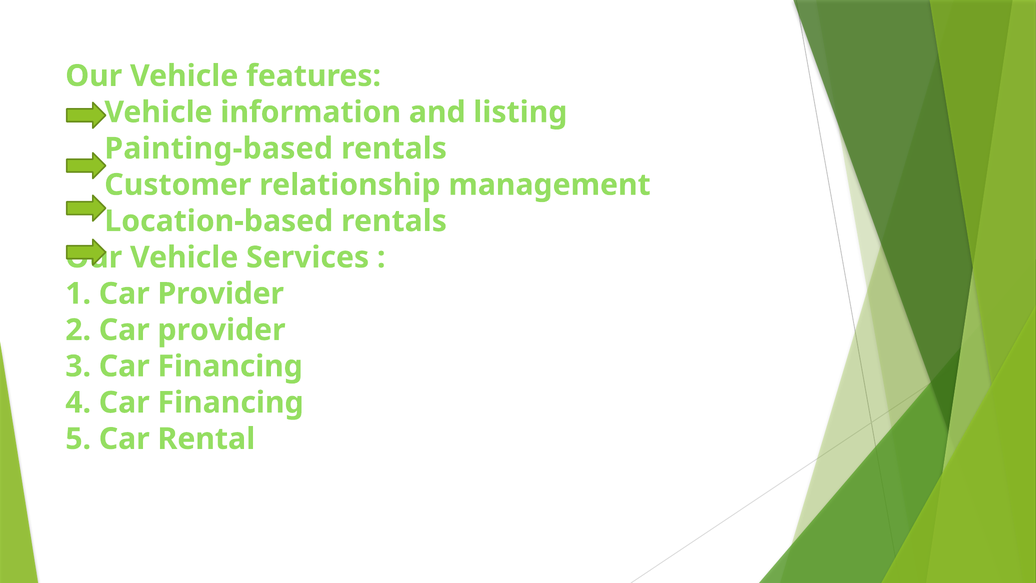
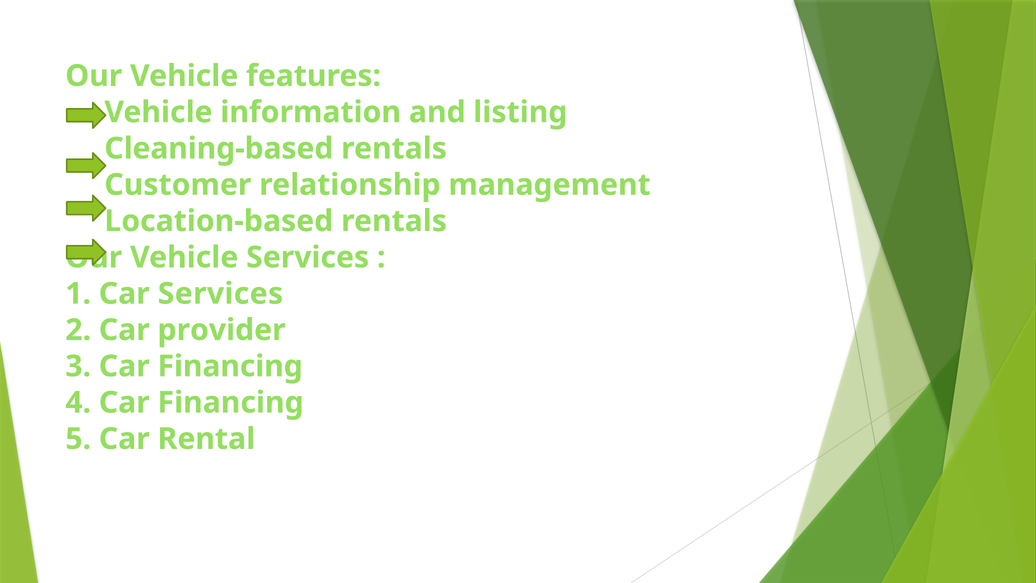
Painting-based: Painting-based -> Cleaning-based (219, 148)
1 Car Provider: Provider -> Services (220, 294)
